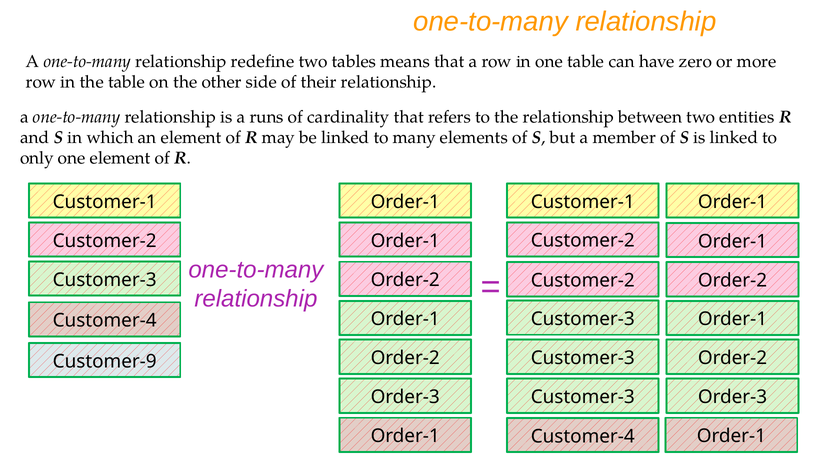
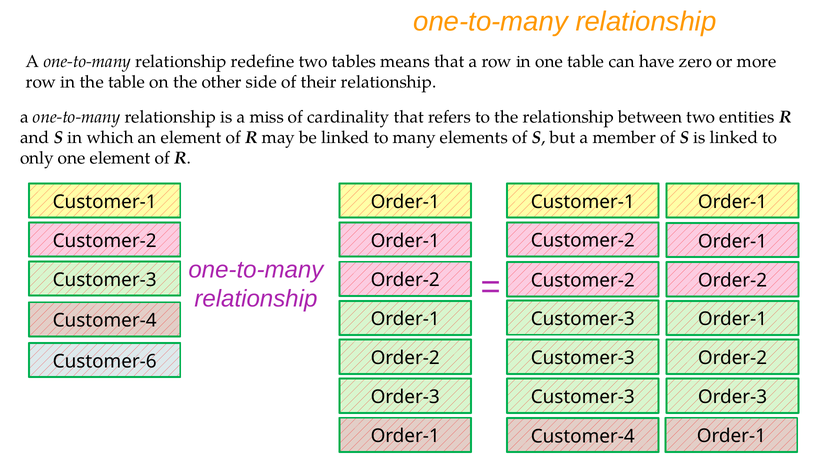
runs: runs -> miss (267, 117)
Customer-9: Customer-9 -> Customer-6 (105, 361)
